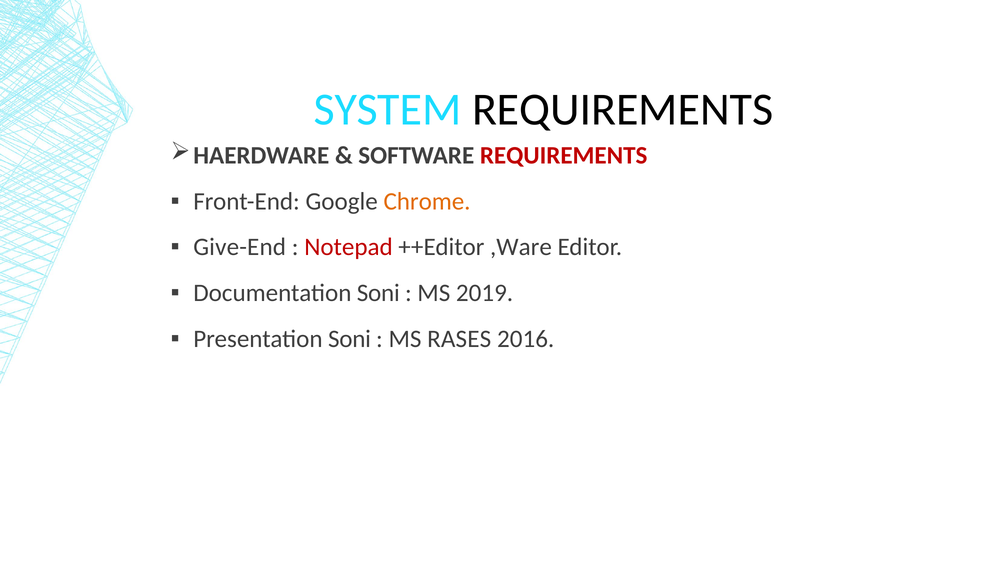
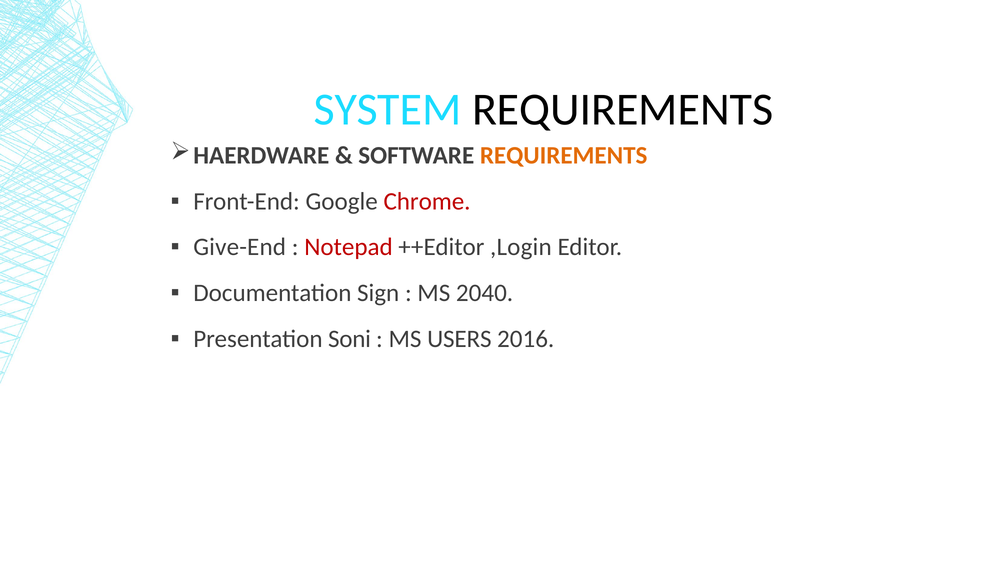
REQUIREMENTS colour: red -> orange (564, 155)
Chrome colour: orange -> red (427, 201)
,Ware: ,Ware -> ,Login (521, 247)
Documentation Soni: Soni -> Sign (378, 293)
2019: 2019 -> 2040 (485, 293)
RASES: RASES -> USERS (459, 339)
